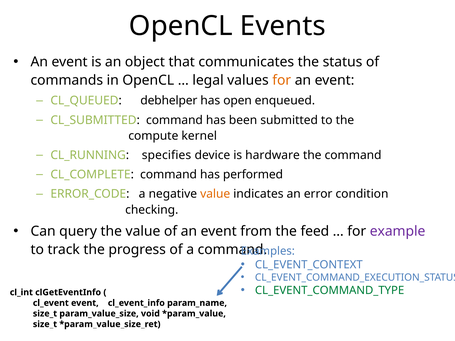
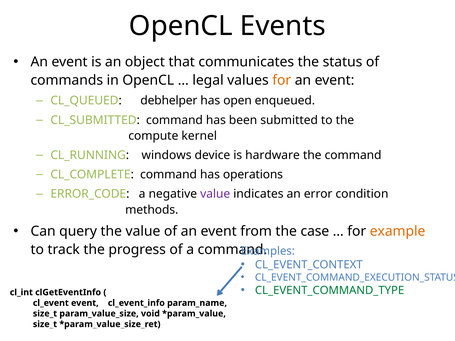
specifies: specifies -> windows (167, 155)
performed: performed -> operations (253, 175)
value colour: orange -> purple (215, 194)
checking: checking -> methods (152, 210)
feed: feed -> case (315, 231)
example colour: purple -> orange (398, 231)
